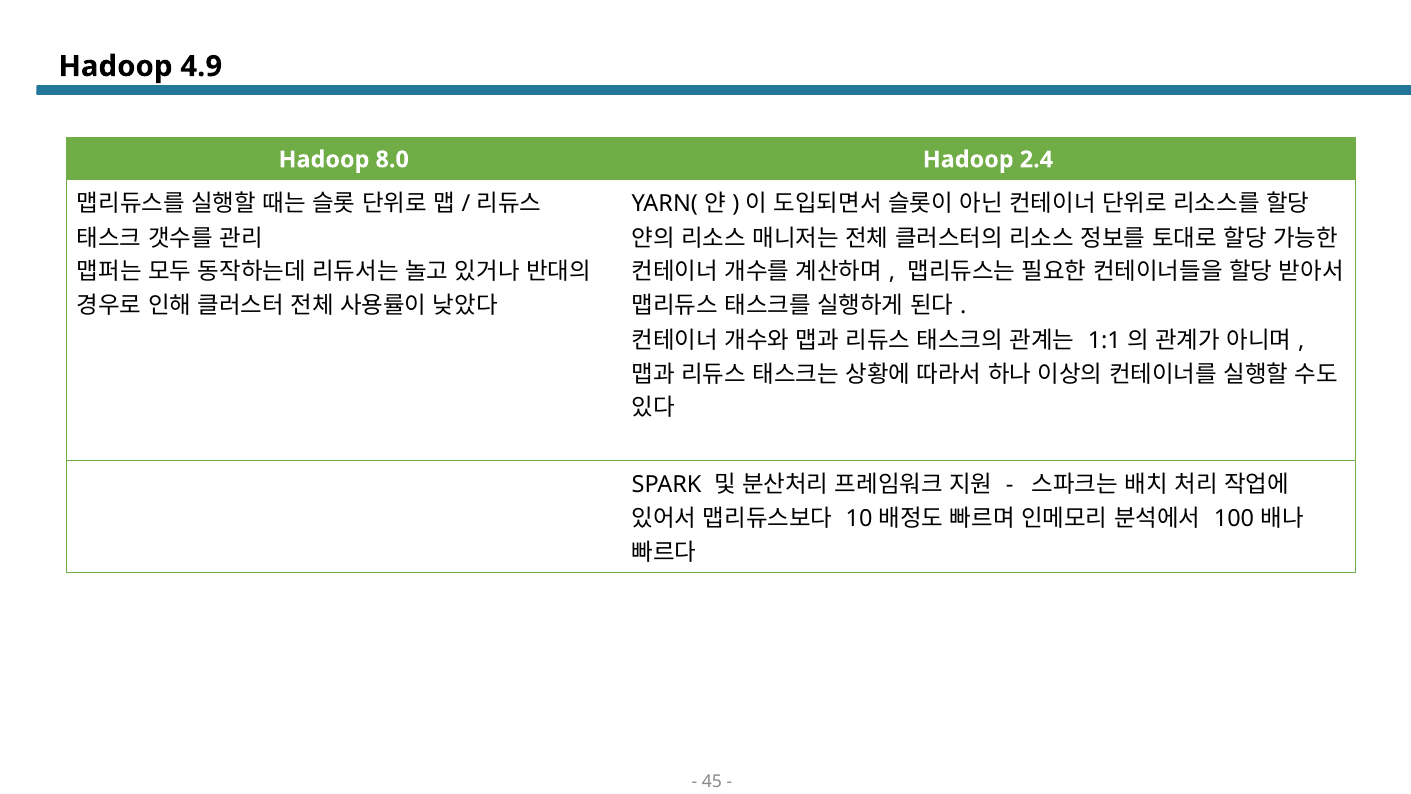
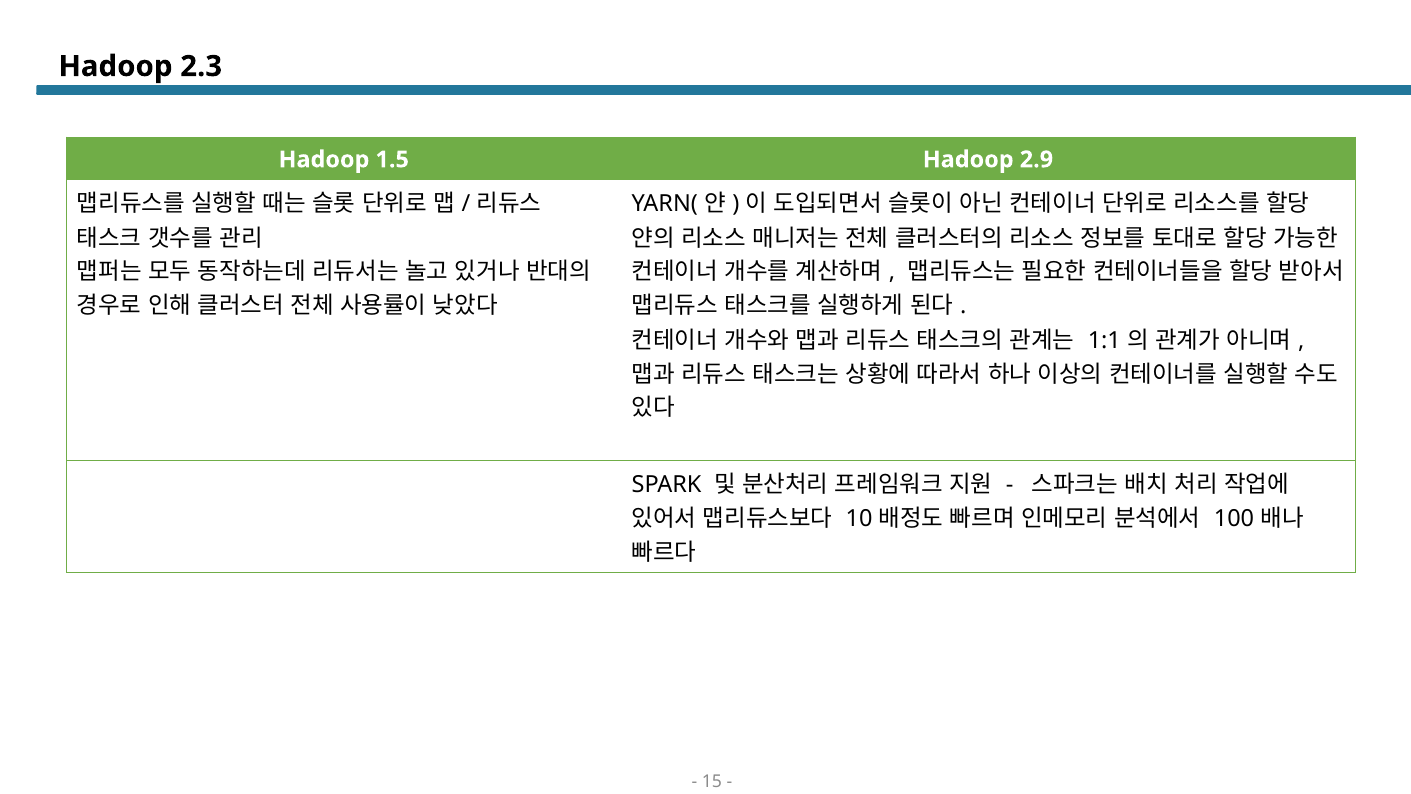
4.9: 4.9 -> 2.3 (201, 66)
8.0: 8.0 -> 1.5 (392, 159)
2.4: 2.4 -> 2.9 (1036, 159)
45: 45 -> 15 (712, 781)
